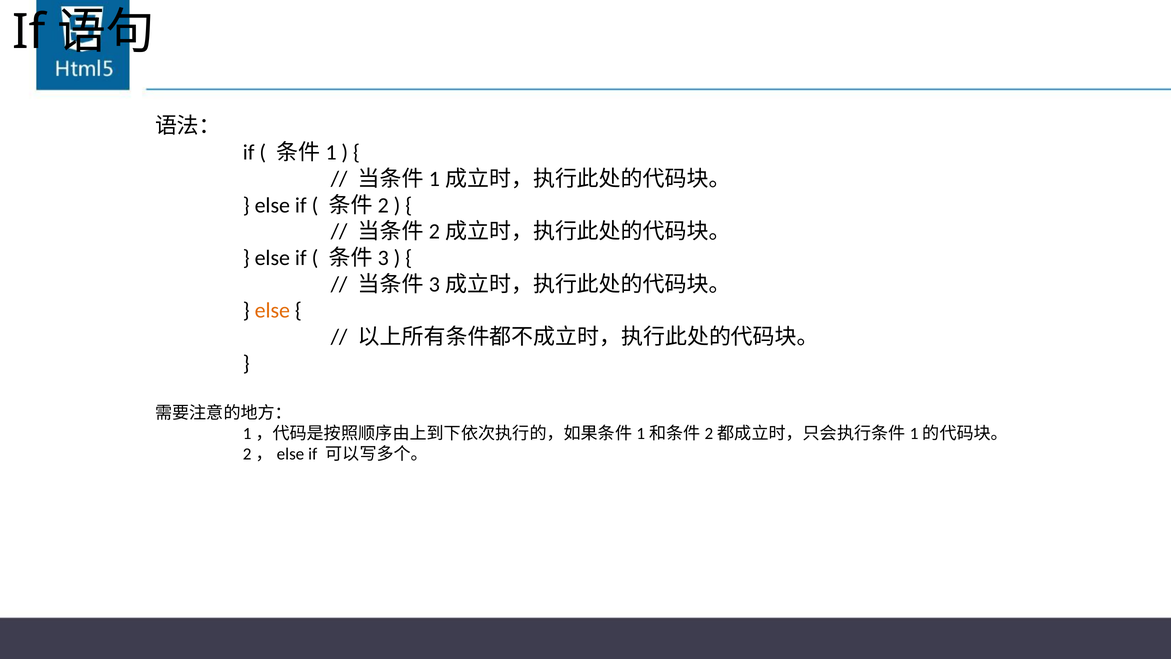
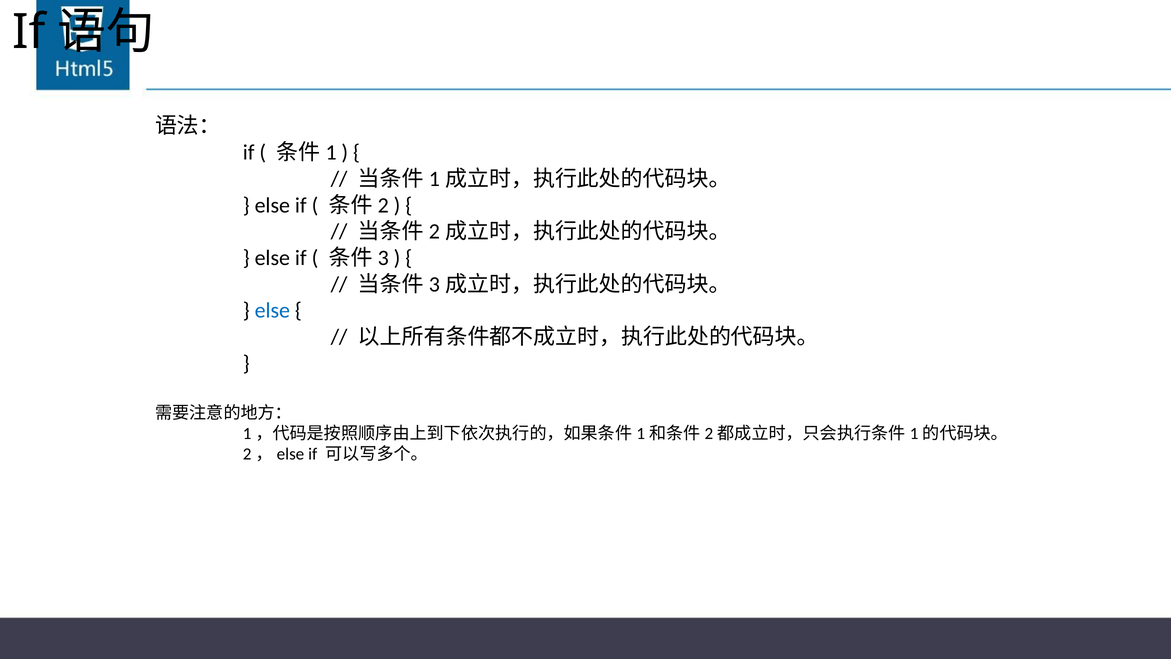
else colour: orange -> blue (272, 311)
